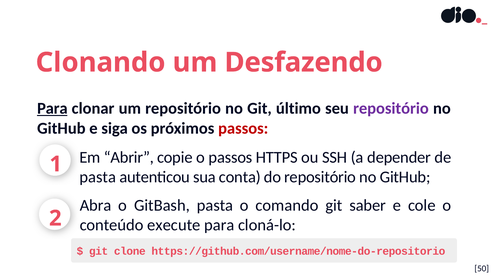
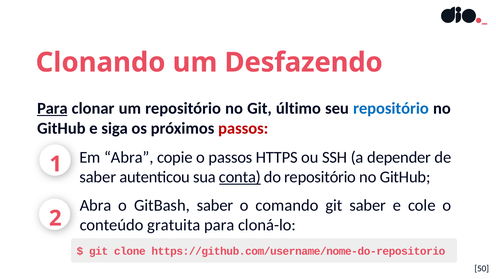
repositório colour: purple -> blue (391, 109)
Em Abrir: Abrir -> Abra (129, 157)
pasta: pasta -> saber (98, 177)
conta underline: none -> present (240, 177)
GitBash pasta: pasta -> saber (215, 205)
execute: execute -> gratuita (174, 225)
